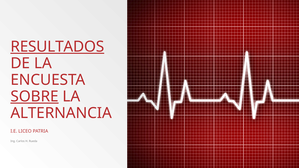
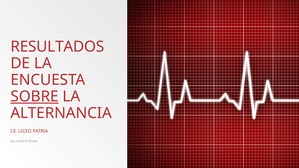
RESULTADOS underline: present -> none (57, 47)
